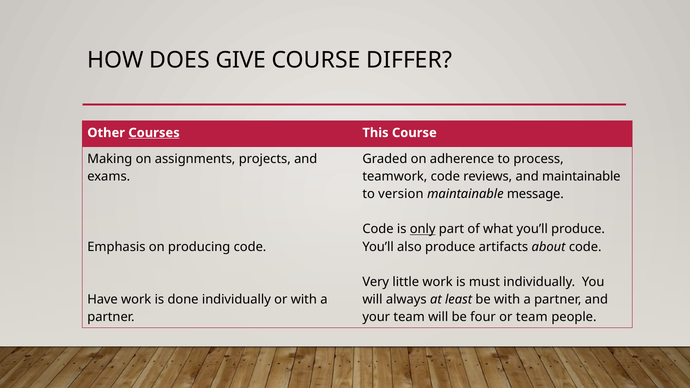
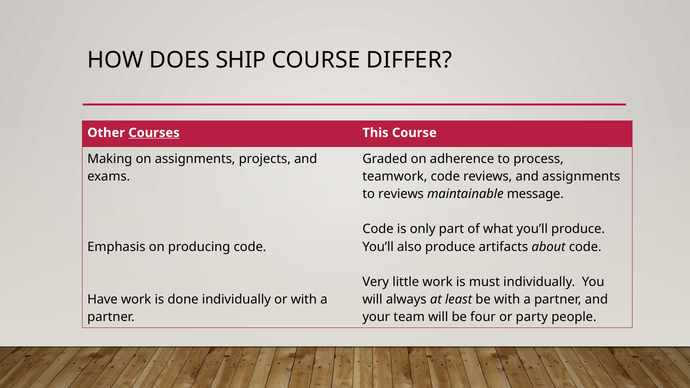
GIVE: GIVE -> SHIP (241, 60)
and maintainable: maintainable -> assignments (581, 176)
to version: version -> reviews (401, 194)
only underline: present -> none (423, 229)
or team: team -> party (532, 317)
